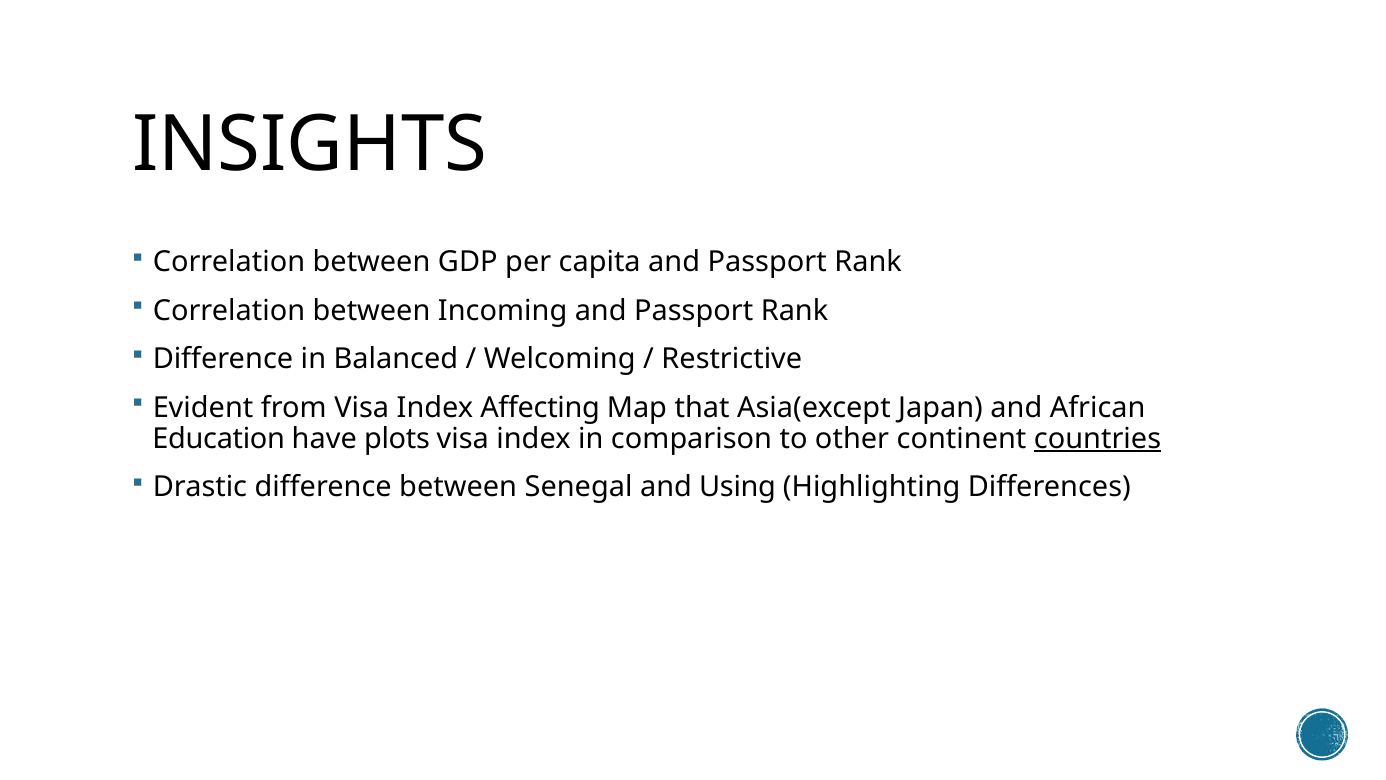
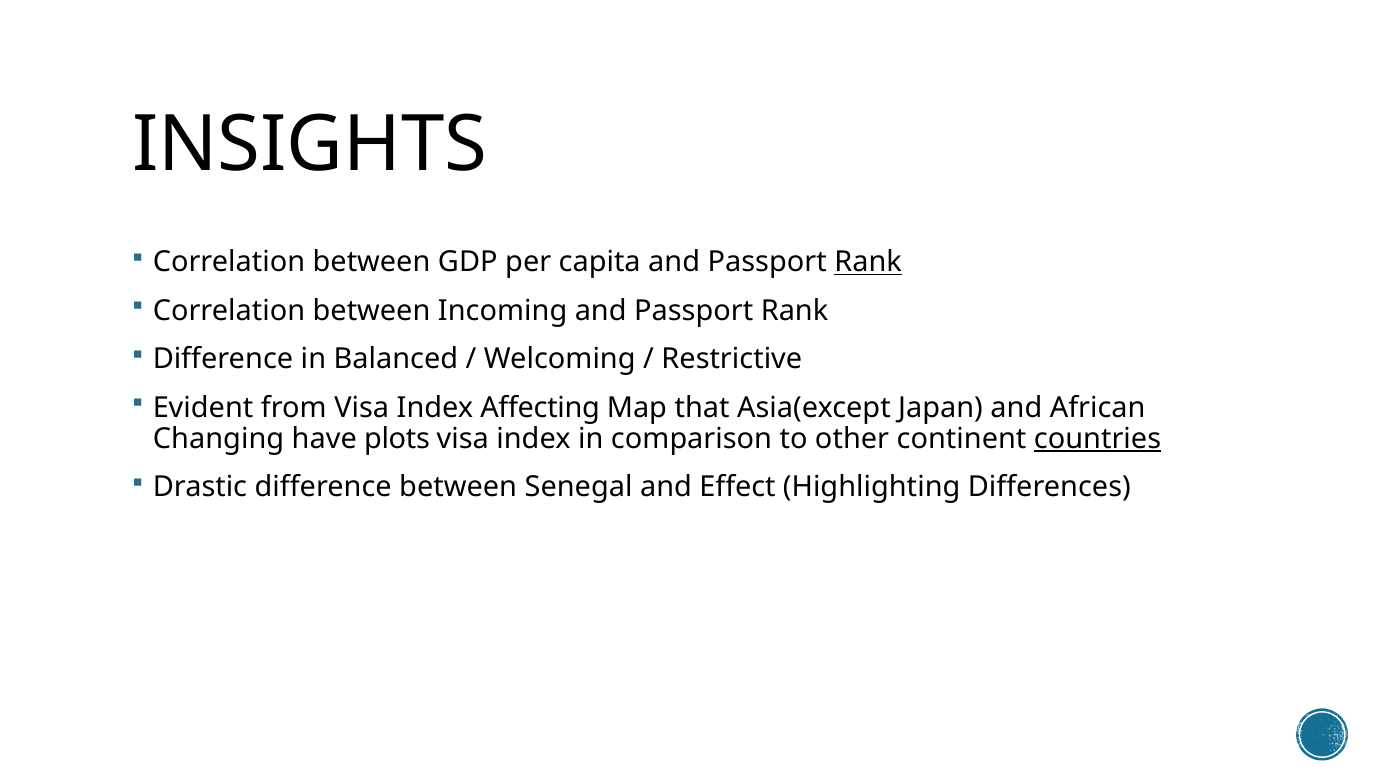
Rank underline: none -> present (868, 262)
Education: Education -> Changing (219, 439)
Using: Using -> Effect (737, 487)
